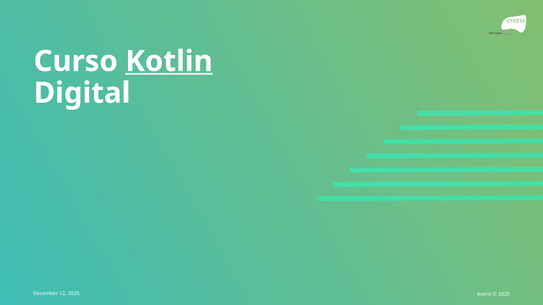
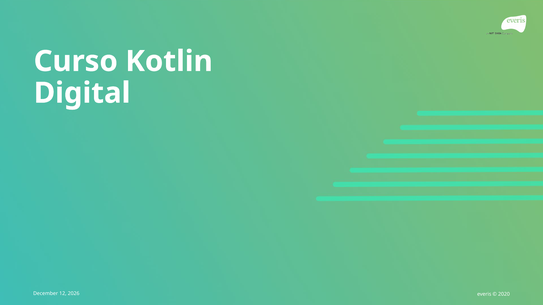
Kotlin underline: present -> none (169, 61)
